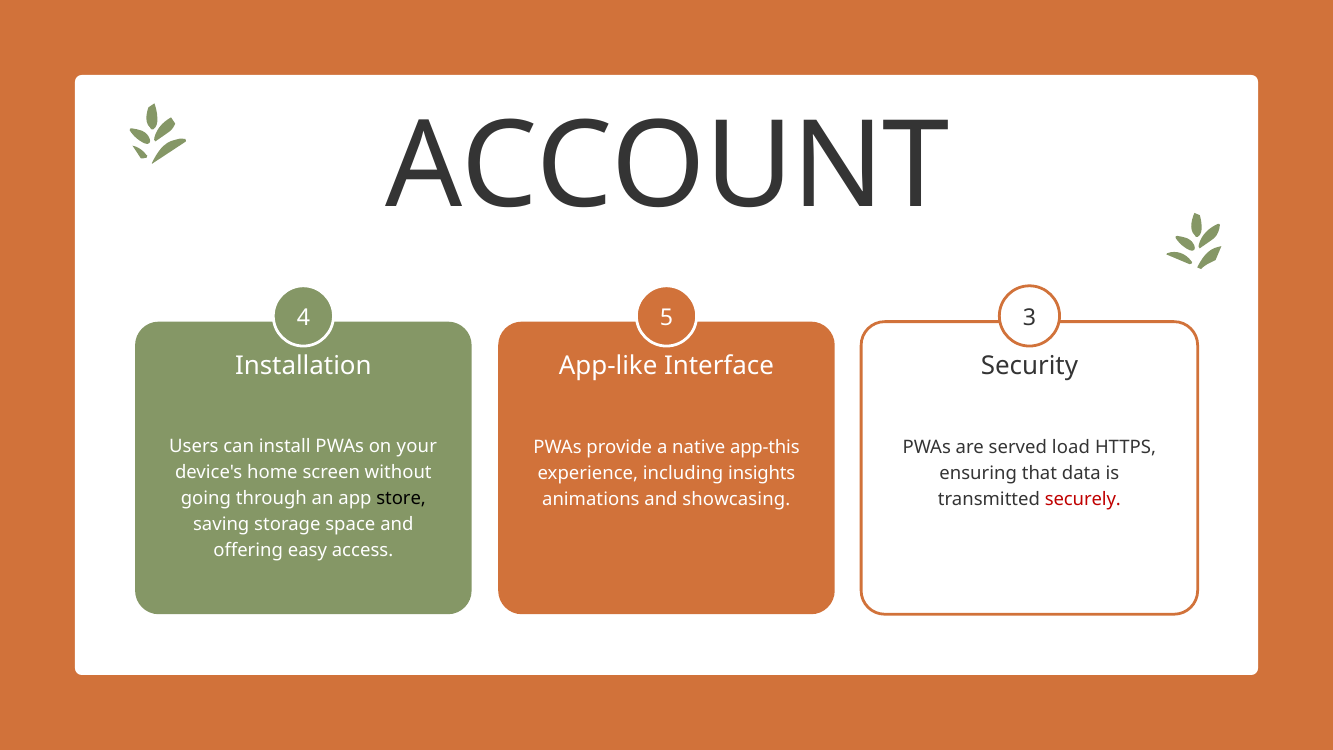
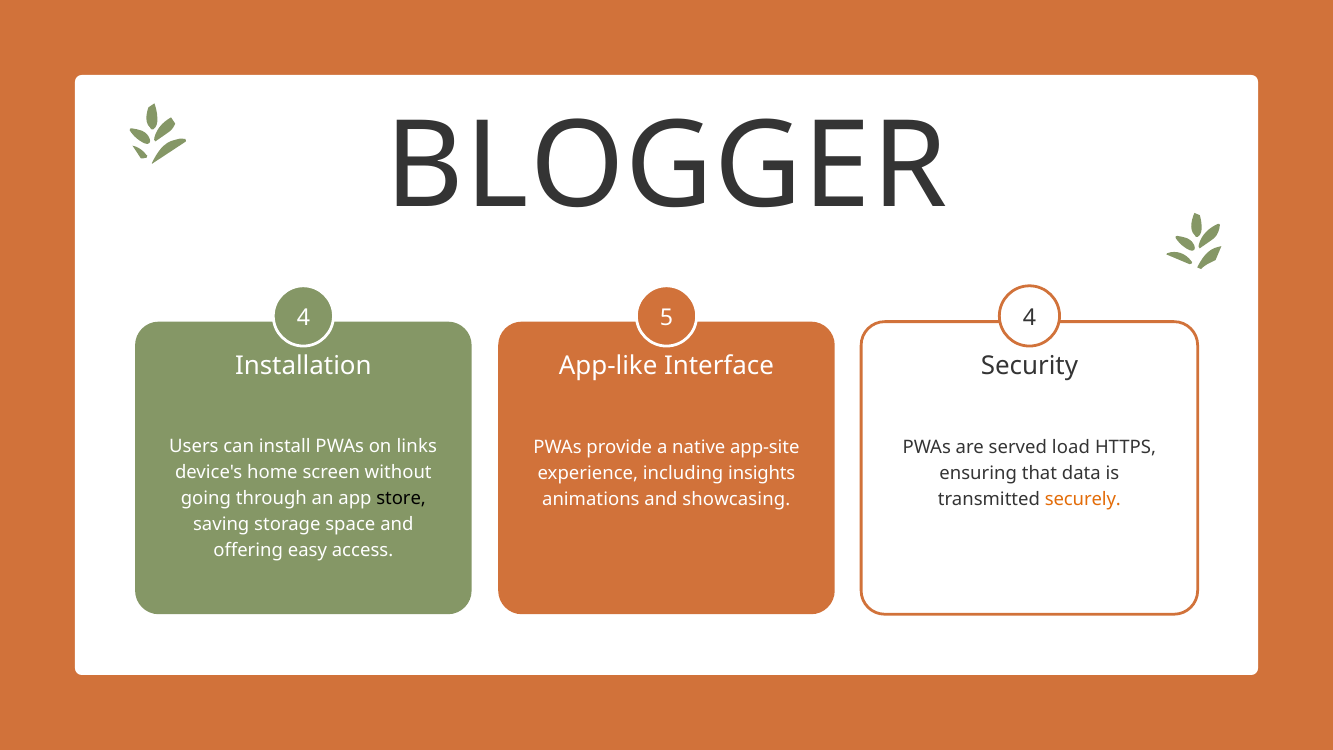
ACCOUNT: ACCOUNT -> BLOGGER (667, 166)
5 3: 3 -> 4 (1029, 318)
your: your -> links (417, 447)
app-this: app-this -> app-site (765, 447)
securely colour: red -> orange (1083, 499)
